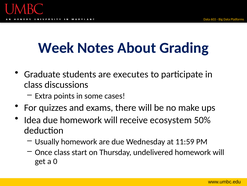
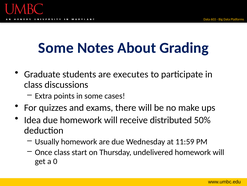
Week: Week -> Some (56, 48)
ecosystem: ecosystem -> distributed (171, 120)
